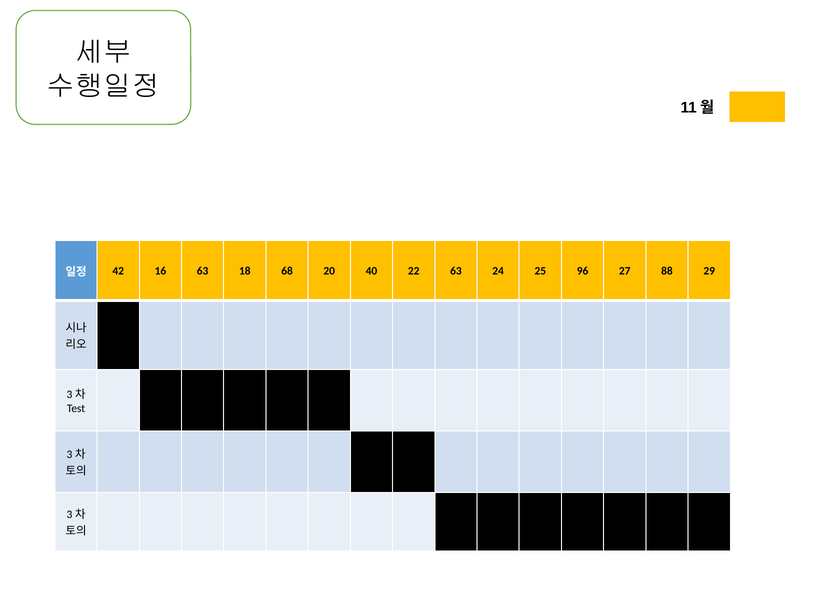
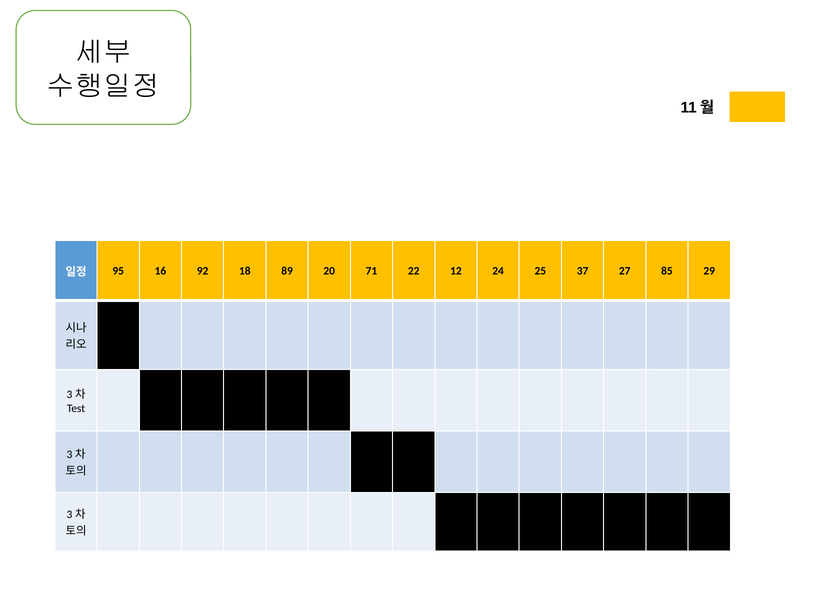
42: 42 -> 95 (118, 271)
16 63: 63 -> 92 (203, 271)
68: 68 -> 89 (287, 271)
40: 40 -> 71 (371, 271)
22 63: 63 -> 12 (456, 271)
96: 96 -> 37 (583, 271)
88: 88 -> 85 (667, 271)
